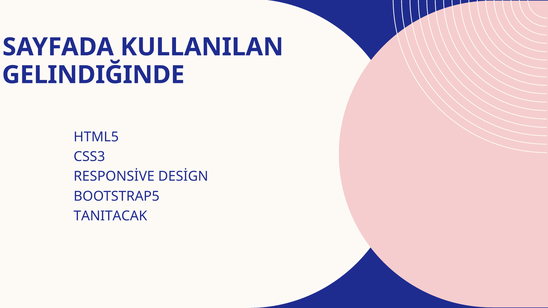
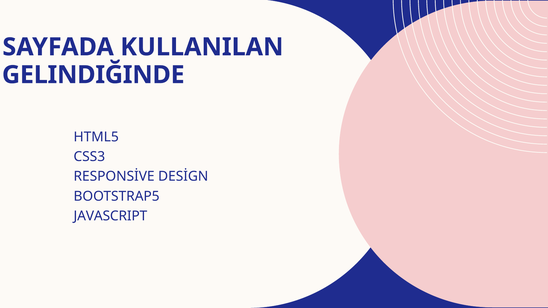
TANITACAK: TANITACAK -> JAVASCRIPT (110, 216)
